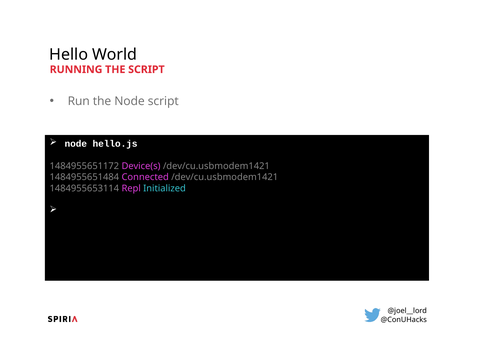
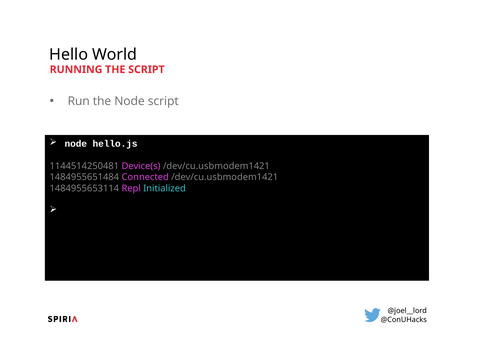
1484955651172: 1484955651172 -> 1144514250481 (84, 166)
